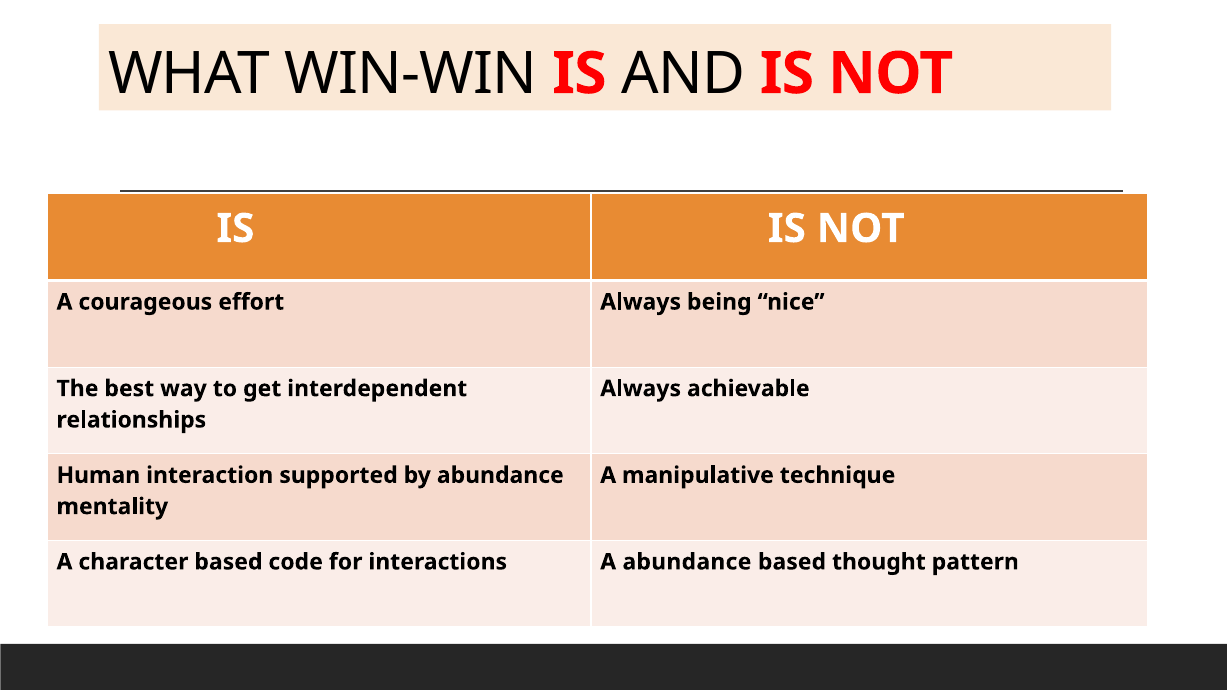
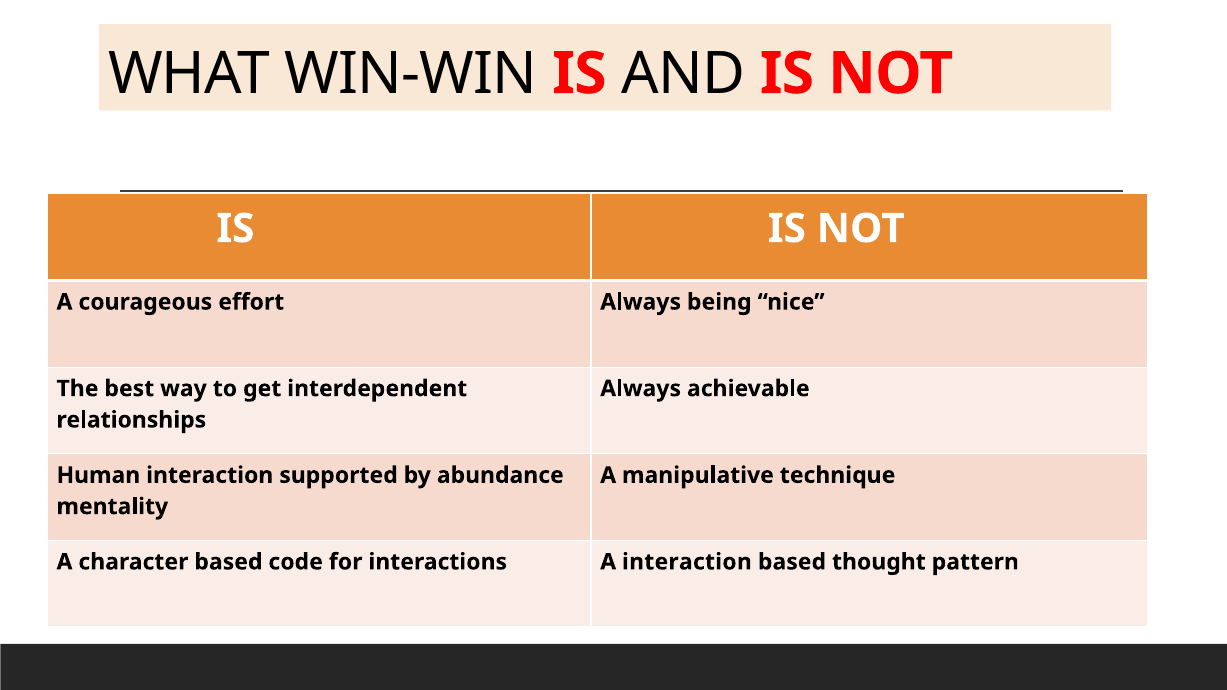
A abundance: abundance -> interaction (687, 562)
